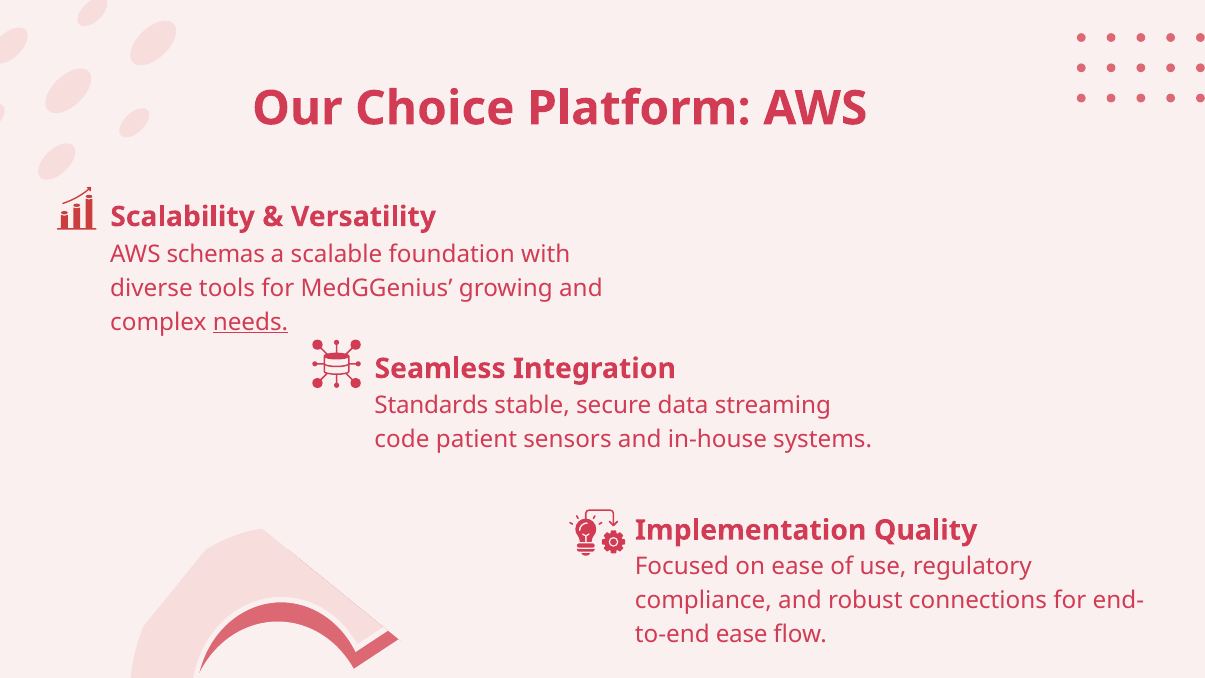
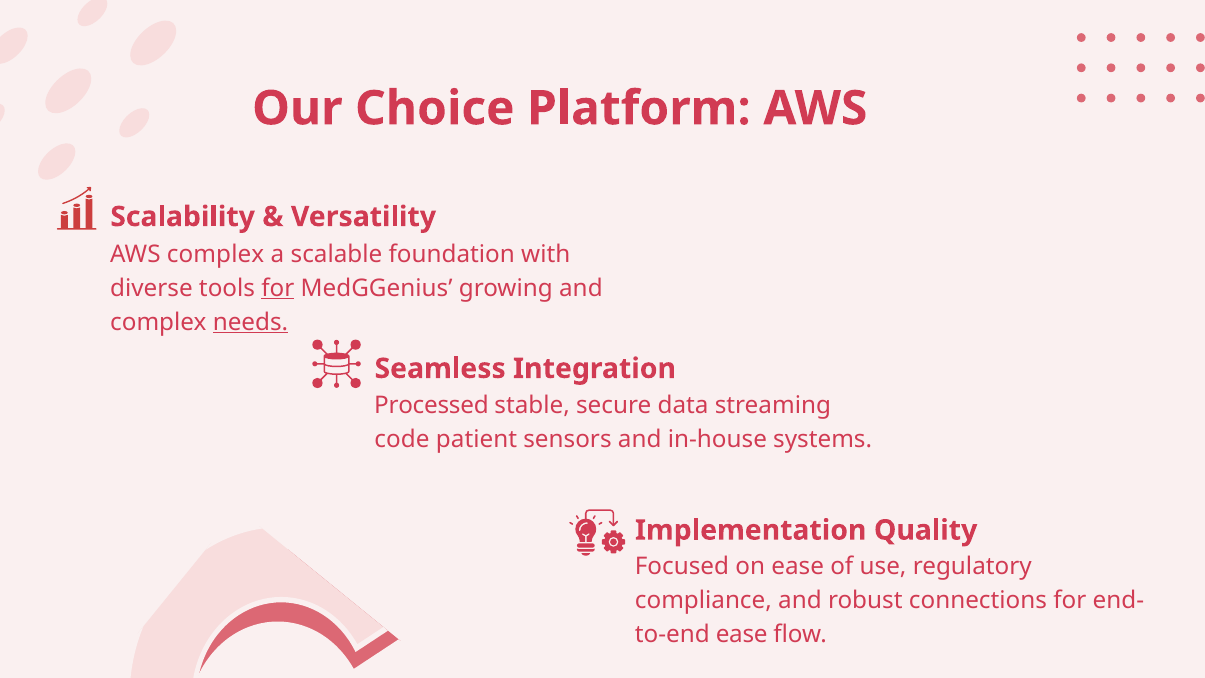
AWS schemas: schemas -> complex (216, 254)
for underline: none -> present (278, 288)
Standards: Standards -> Processed (431, 406)
